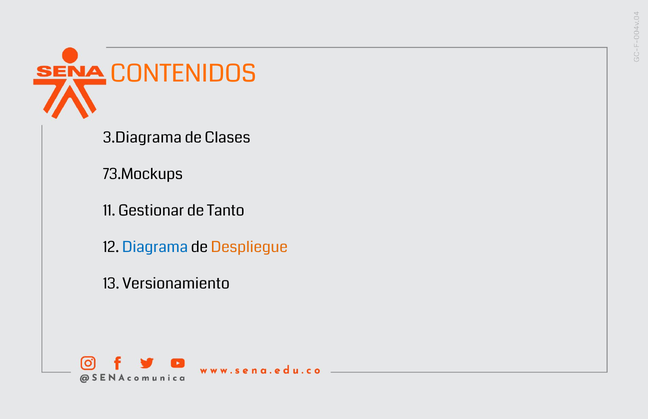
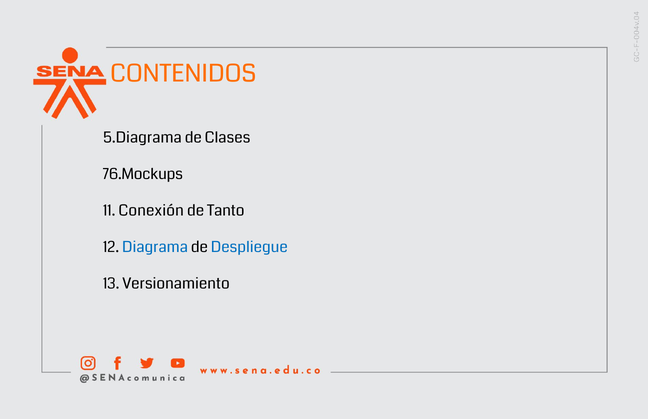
3.Diagrama: 3.Diagrama -> 5.Diagrama (142, 137)
73.Mockups: 73.Mockups -> 76.Mockups (143, 174)
Gestionar: Gestionar -> Conexión (151, 210)
Despliegue colour: orange -> blue (249, 247)
